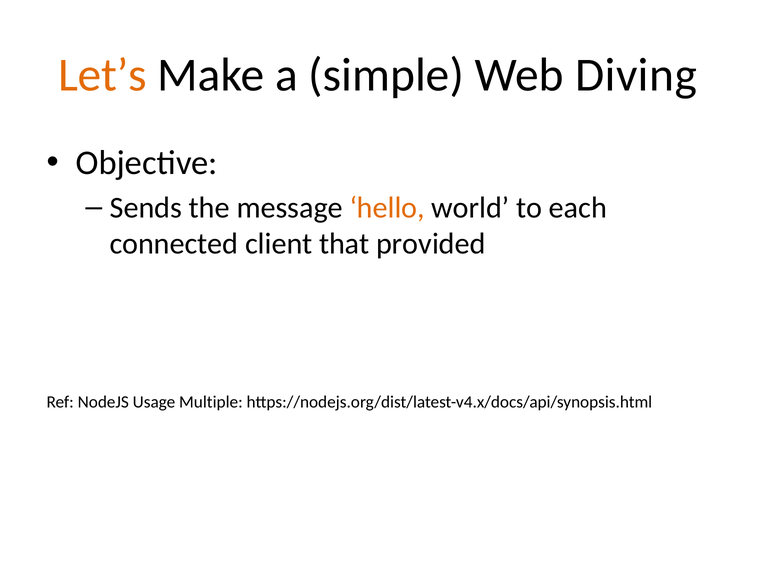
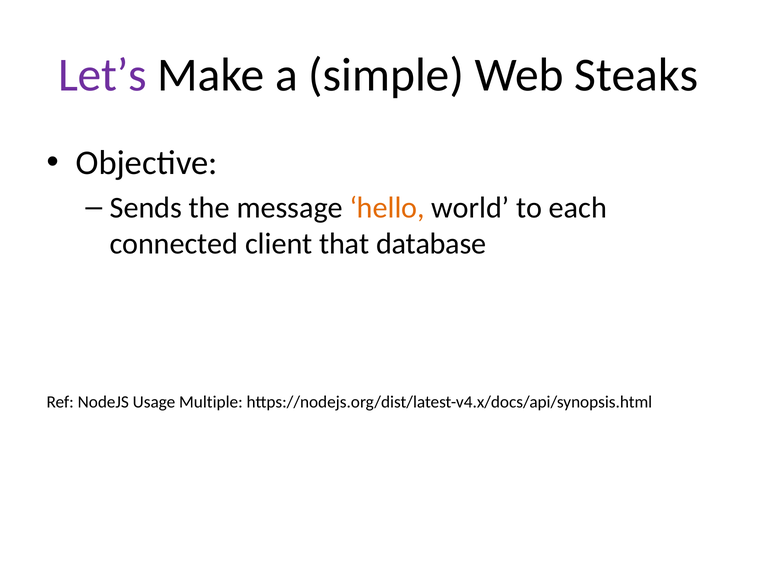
Let’s colour: orange -> purple (103, 75)
Diving: Diving -> Steaks (636, 75)
provided: provided -> database (431, 244)
